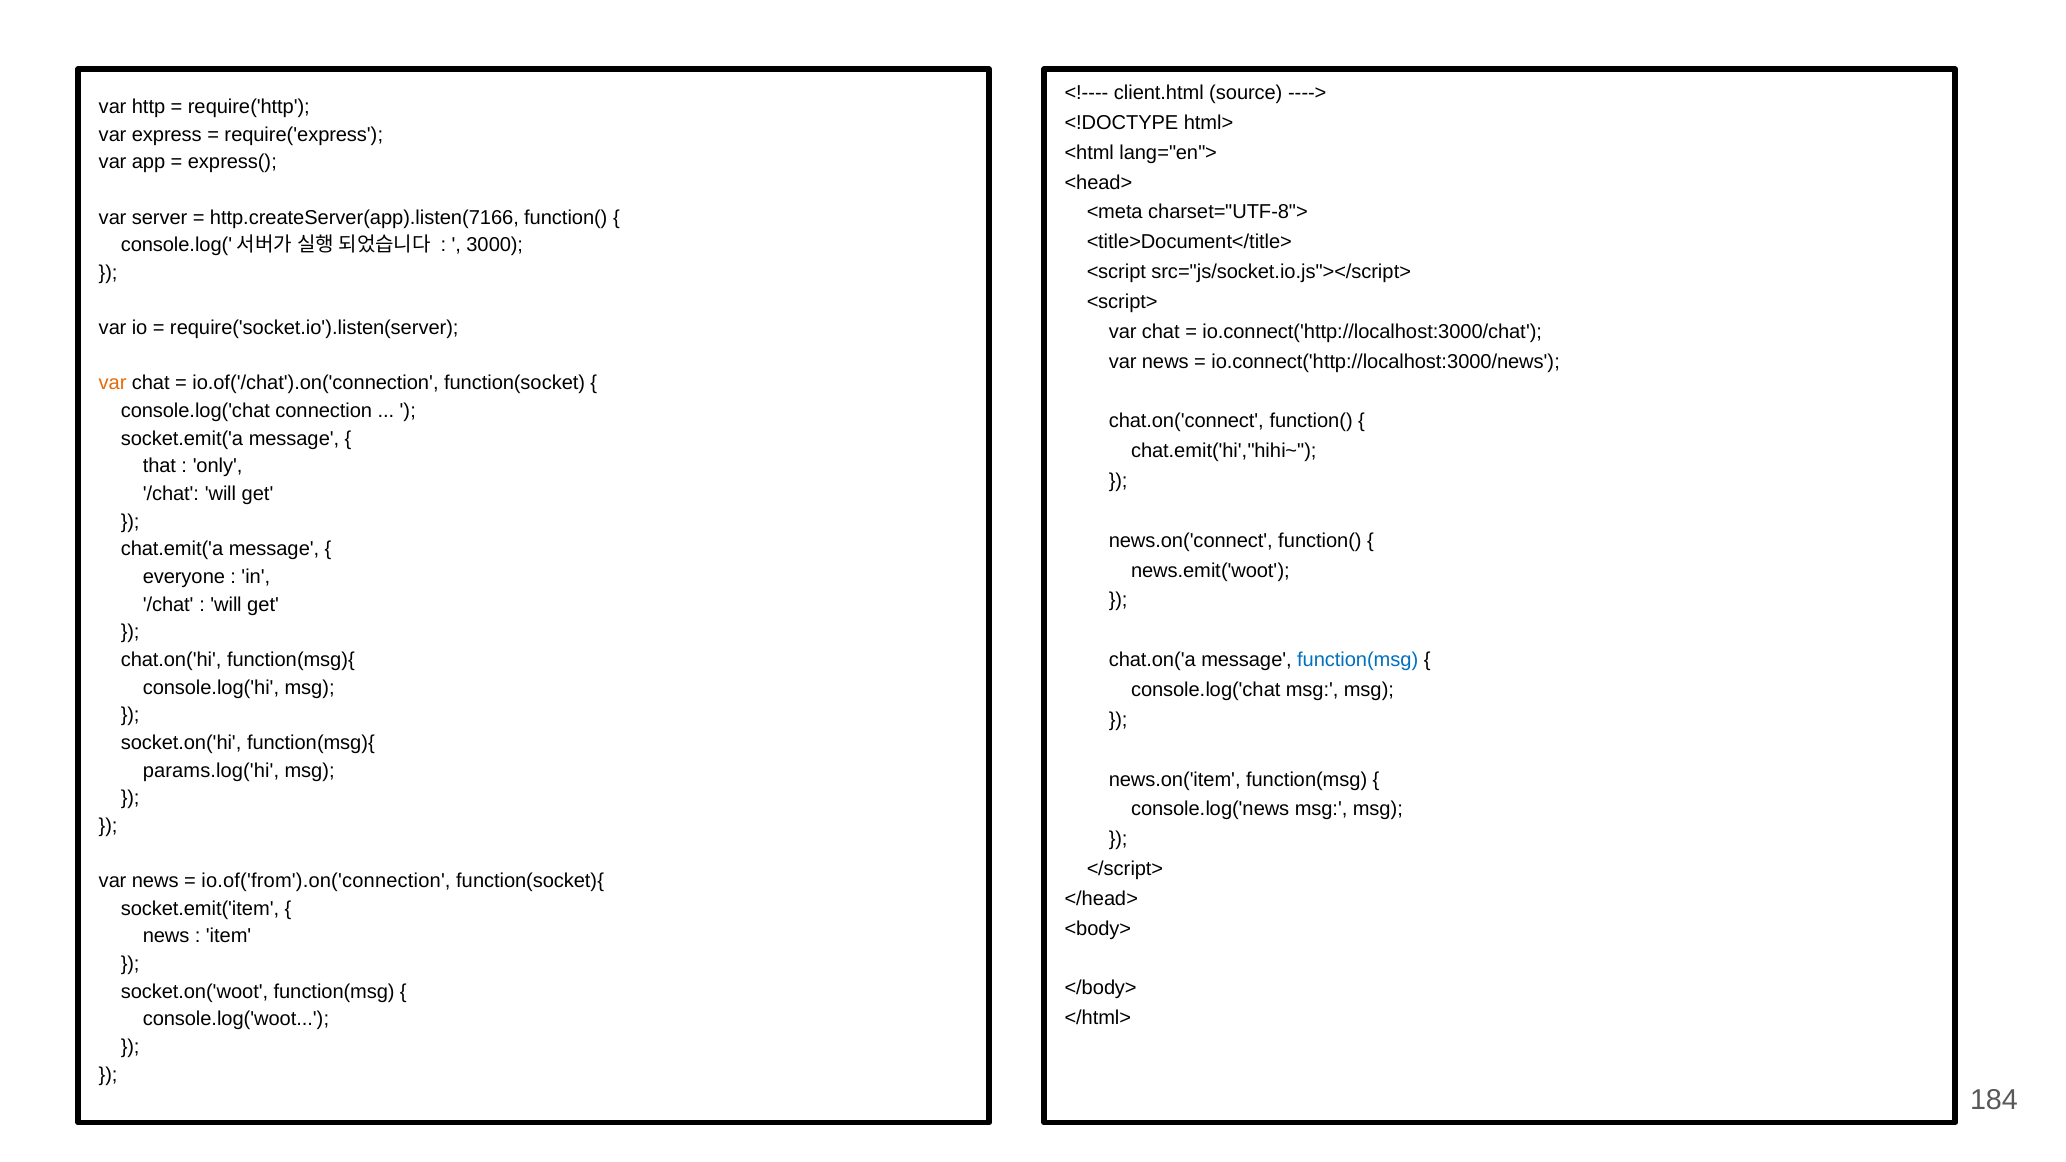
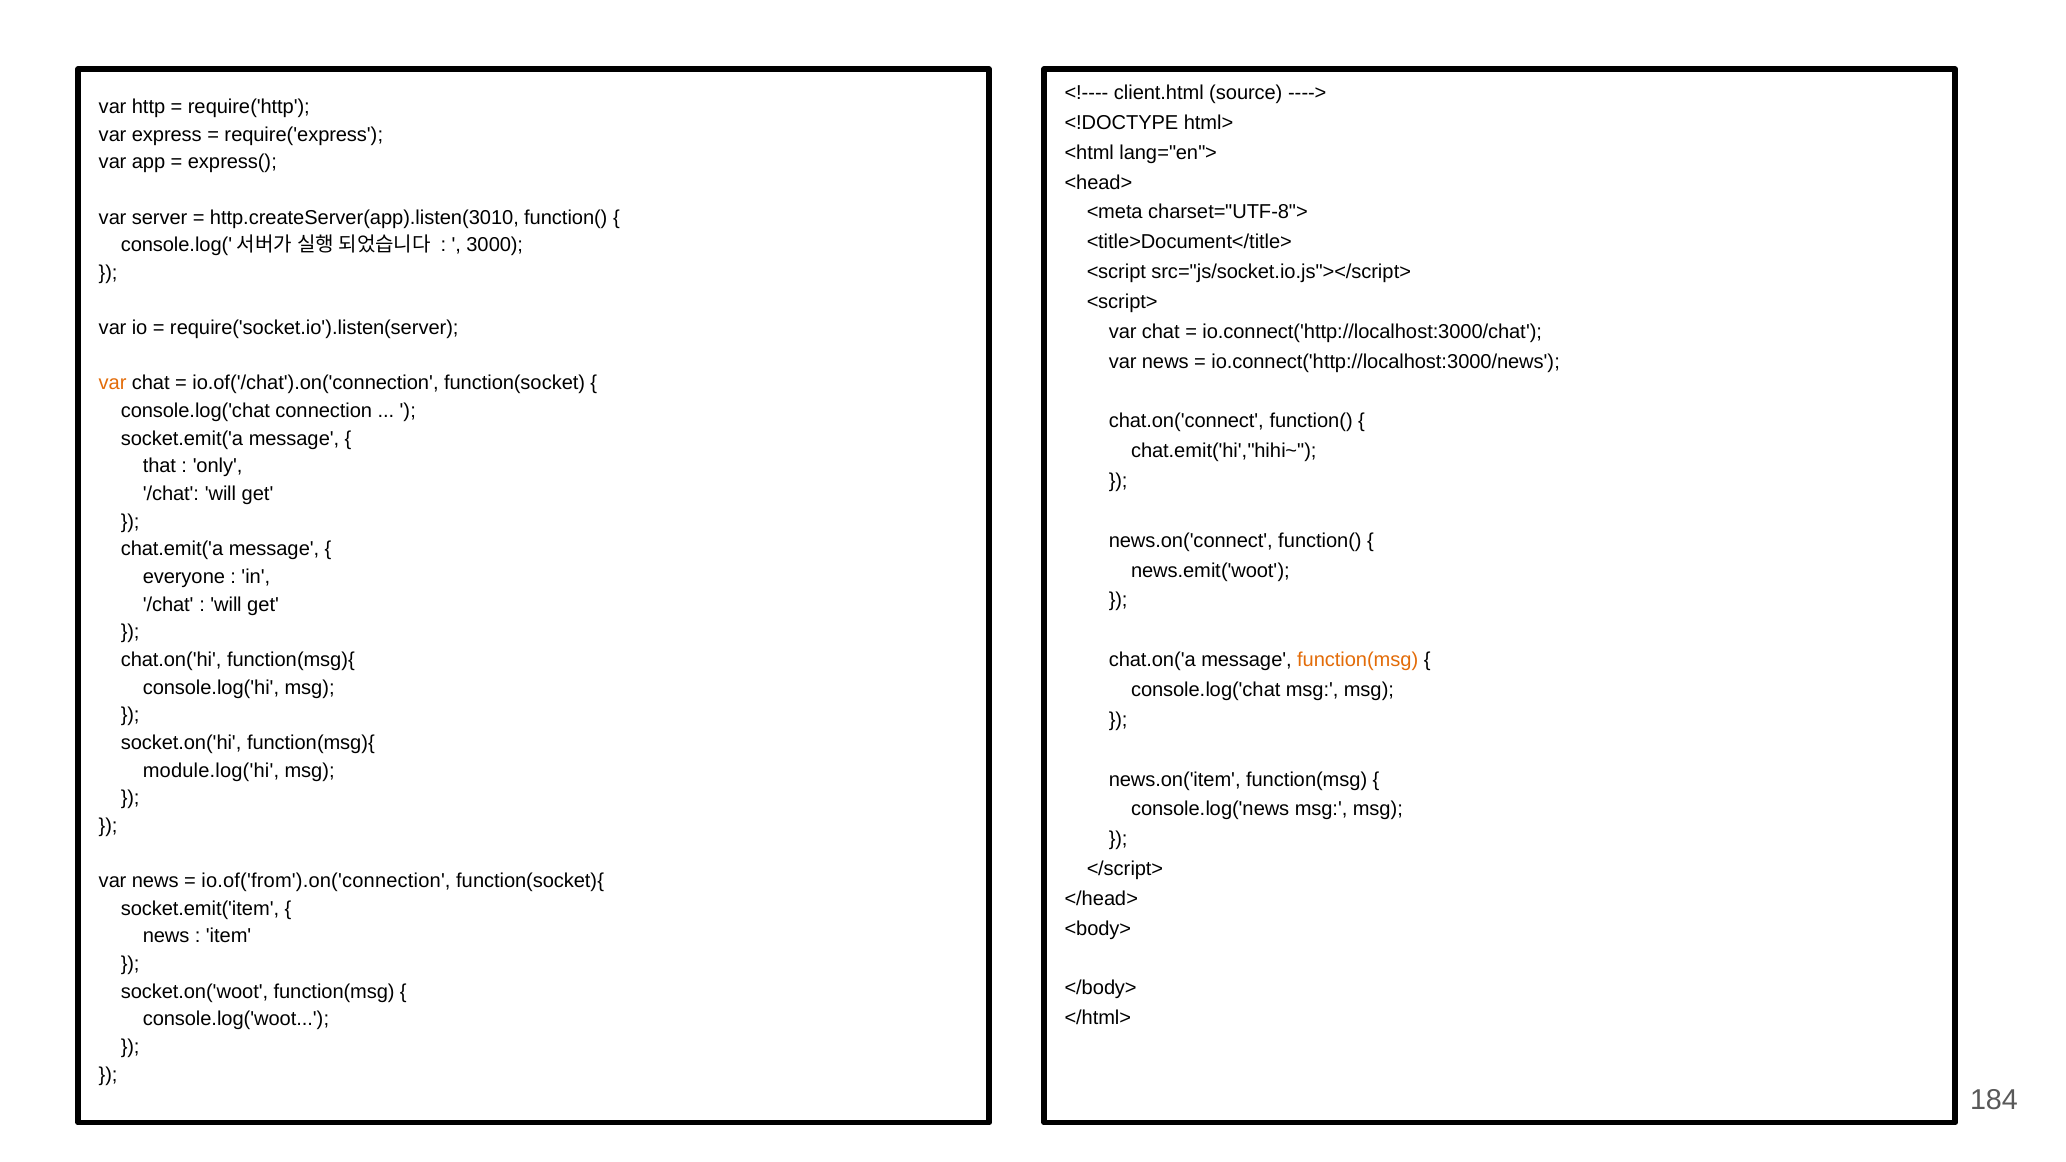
http.createServer(app).listen(7166: http.createServer(app).listen(7166 -> http.createServer(app).listen(3010 (364, 217)
function(msg colour: blue -> orange (1358, 660)
params.log('hi: params.log('hi -> module.log('hi (211, 771)
